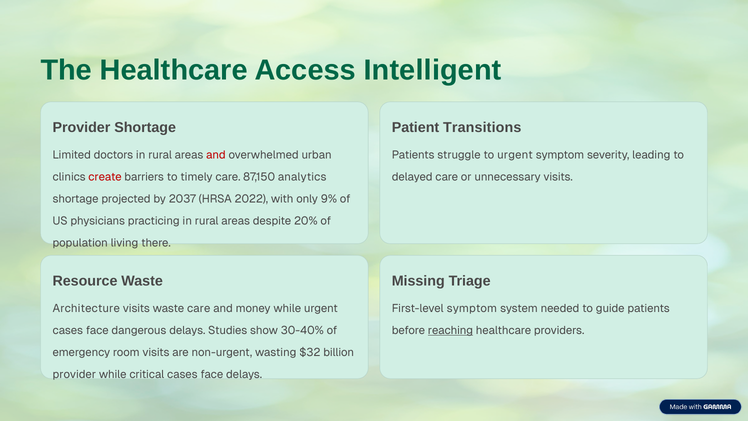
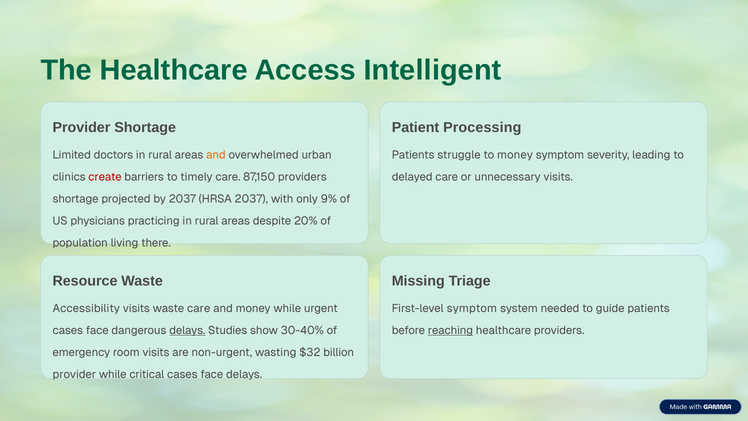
Transitions: Transitions -> Processing (482, 128)
and colour: red -> orange (216, 155)
to urgent: urgent -> money (515, 155)
87,150 analytics: analytics -> providers (302, 177)
HRSA 2022: 2022 -> 2037 (251, 199)
Architecture: Architecture -> Accessibility (86, 308)
delays underline: none -> present (187, 330)
